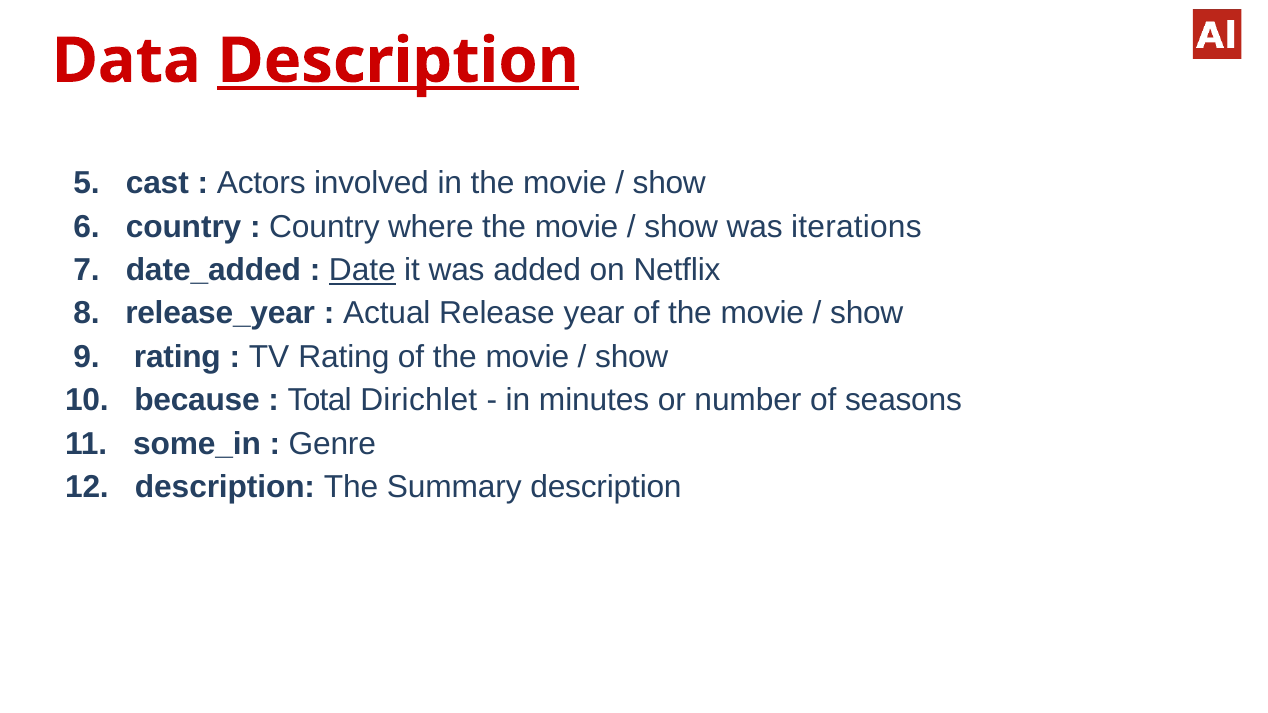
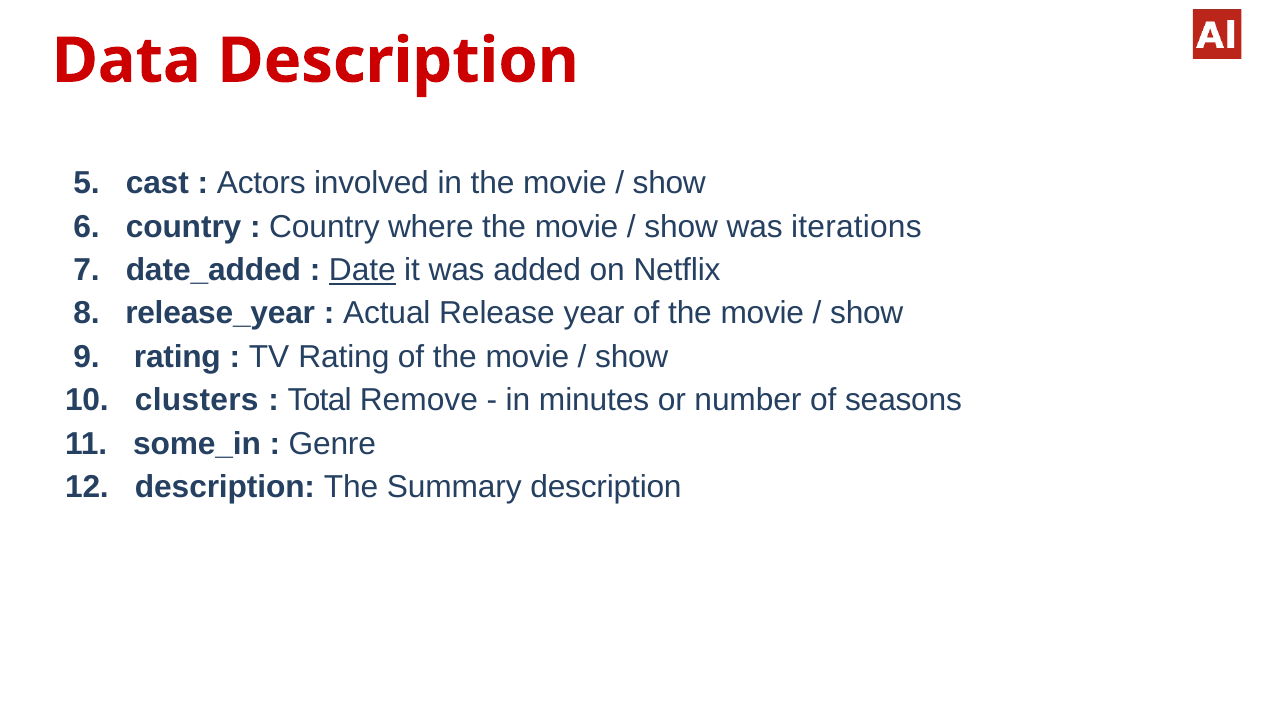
Description underline: present -> none (398, 61)
because: because -> clusters (197, 401)
Dirichlet: Dirichlet -> Remove (419, 401)
